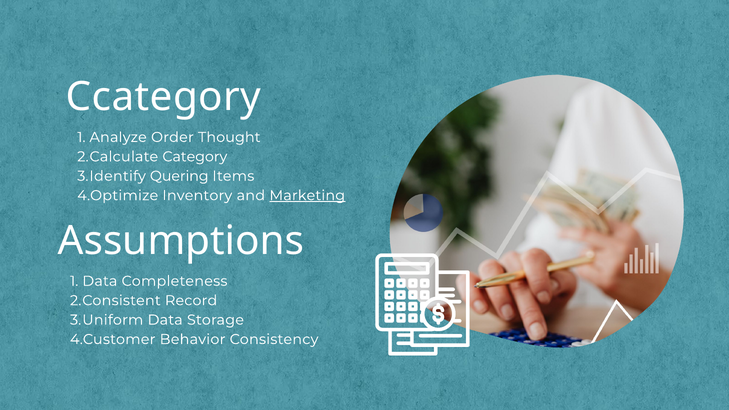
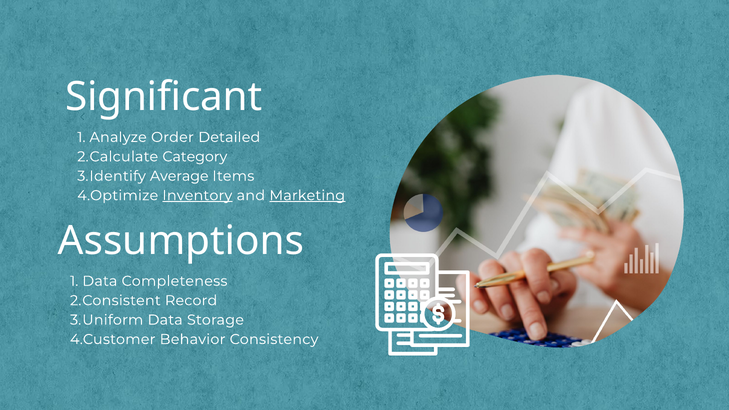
Ccategory: Ccategory -> Significant (164, 97)
Thought: Thought -> Detailed (229, 137)
Quering: Quering -> Average (179, 176)
Inventory underline: none -> present (197, 195)
